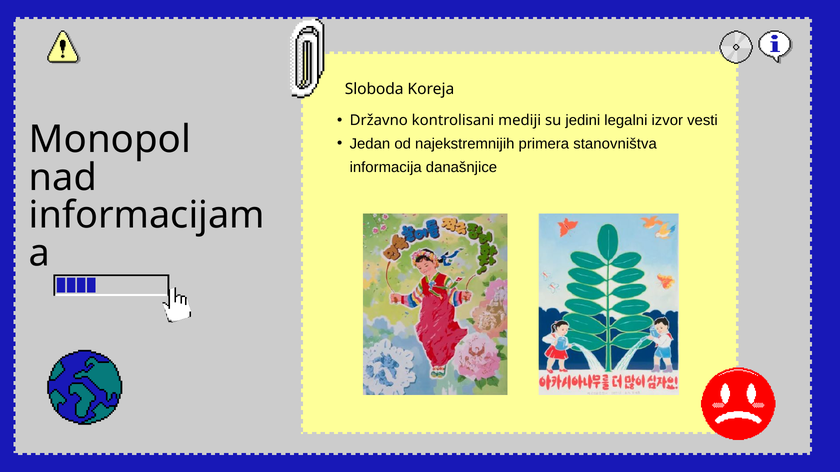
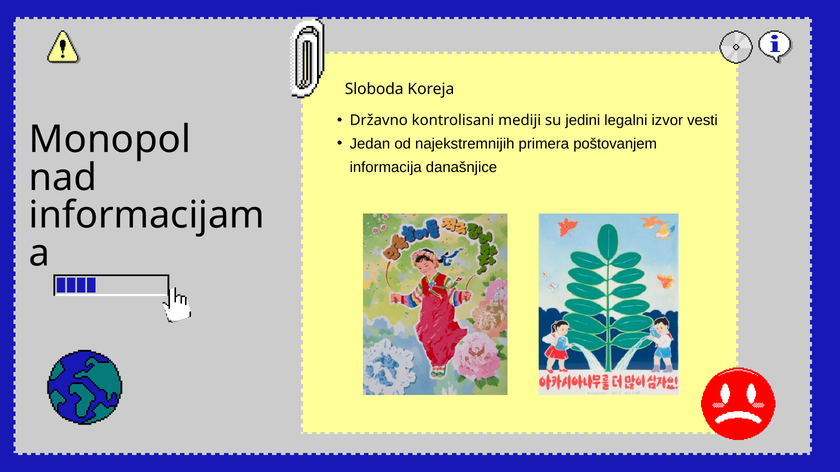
stanovništva: stanovništva -> poštovanjem (615, 144)
